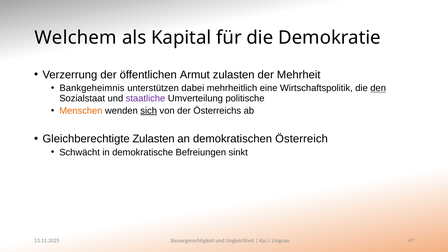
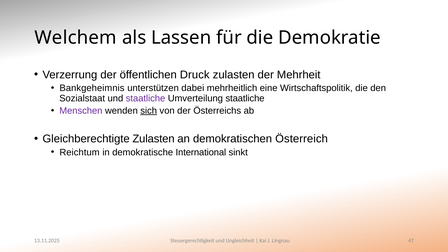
Kapital: Kapital -> Lassen (181, 38)
Armut: Armut -> Druck (195, 75)
den underline: present -> none (378, 88)
Umverteilung politische: politische -> staatliche (245, 98)
Menschen colour: orange -> purple (81, 111)
Schwächt: Schwächt -> Reichtum (80, 152)
Befreiungen: Befreiungen -> International (201, 152)
